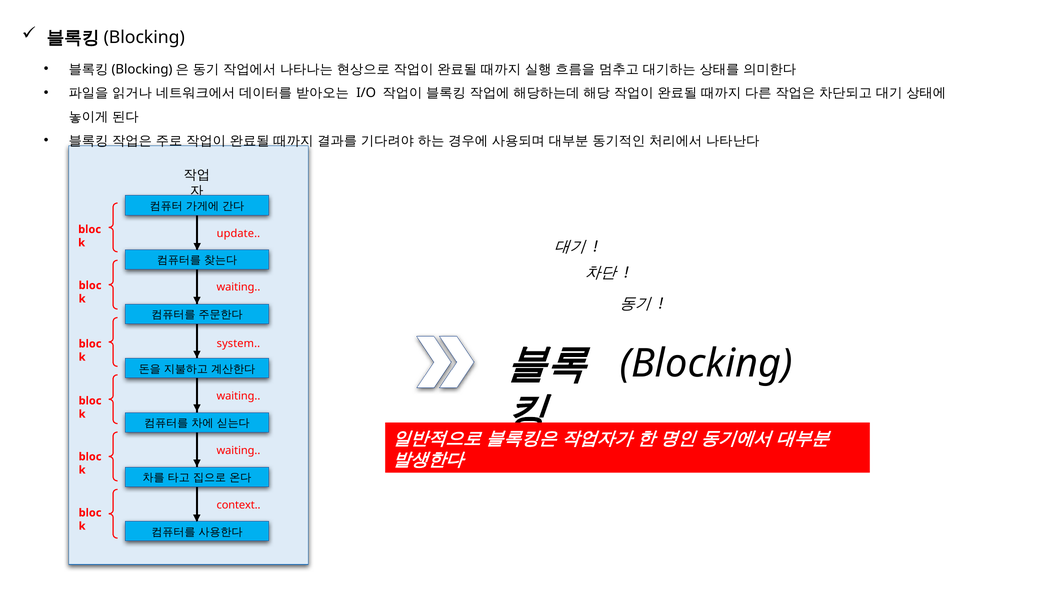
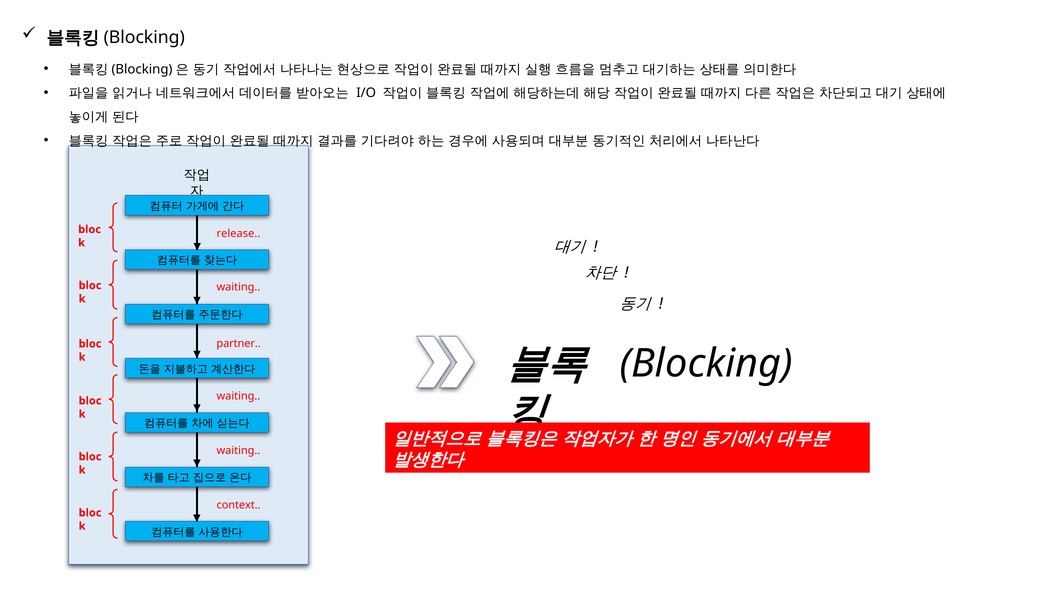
update: update -> release (238, 234)
system: system -> partner (239, 343)
